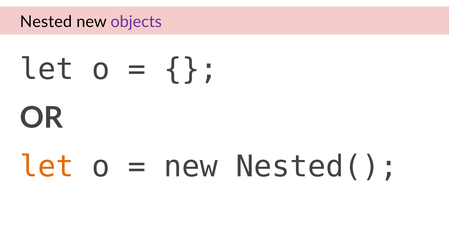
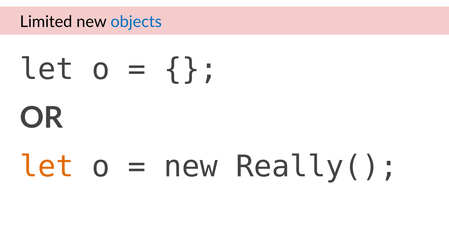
Nested: Nested -> Limited (46, 22)
objects colour: purple -> blue (136, 22)
Nested(: Nested( -> Really( (317, 167)
